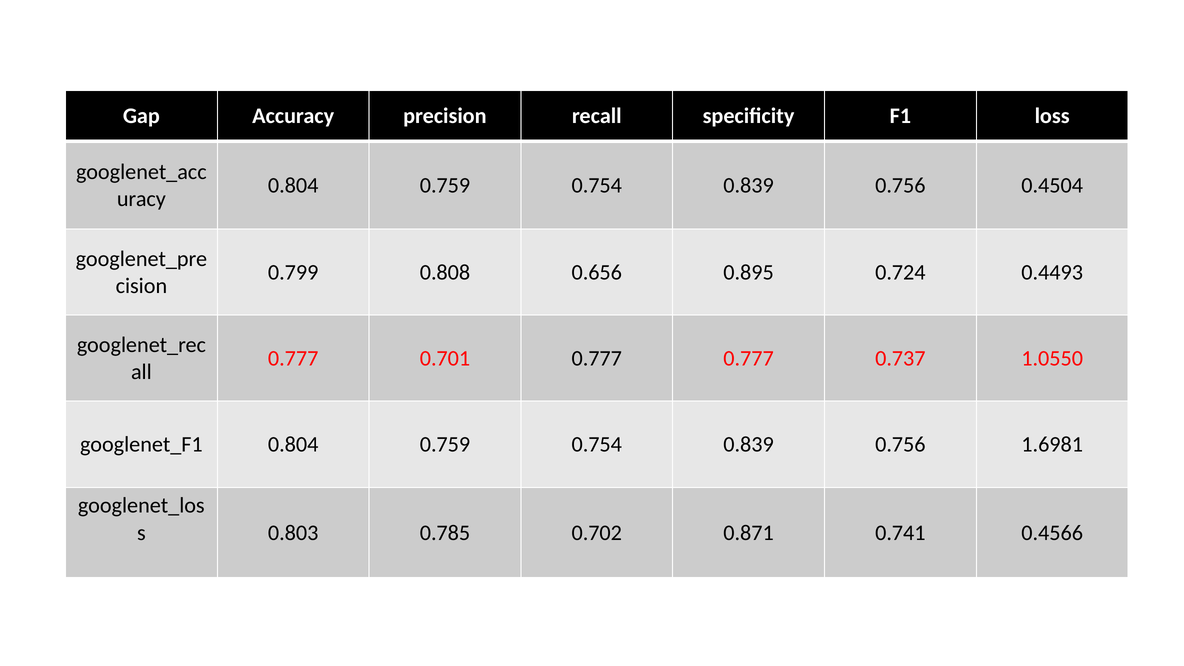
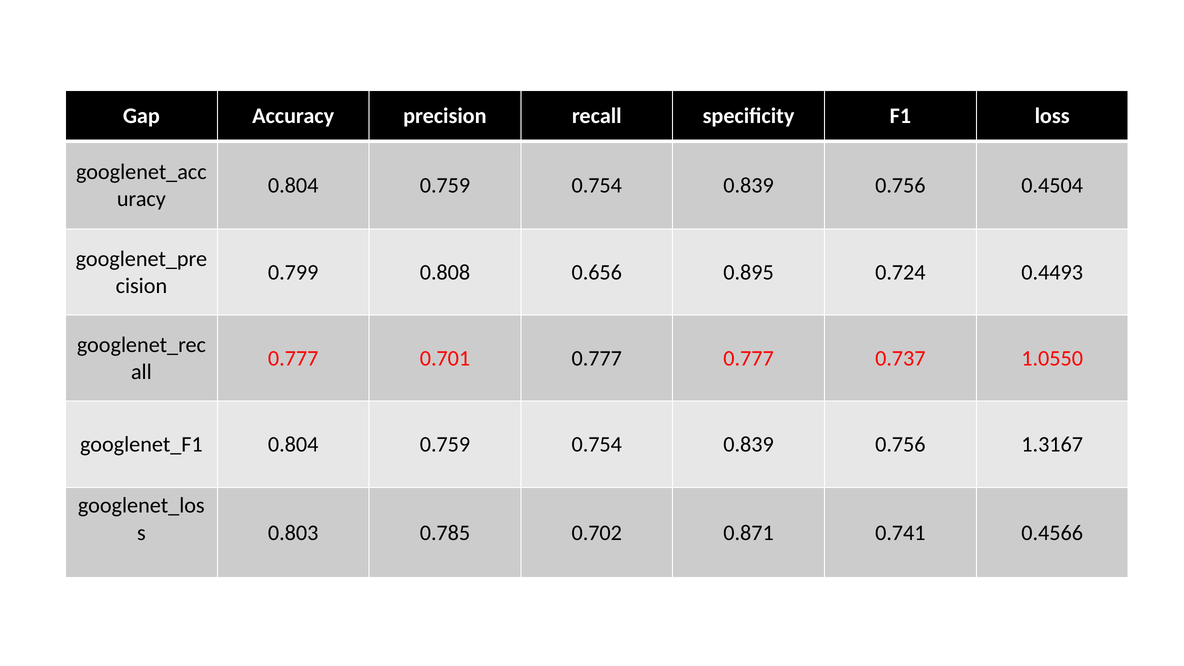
1.6981: 1.6981 -> 1.3167 (1052, 445)
